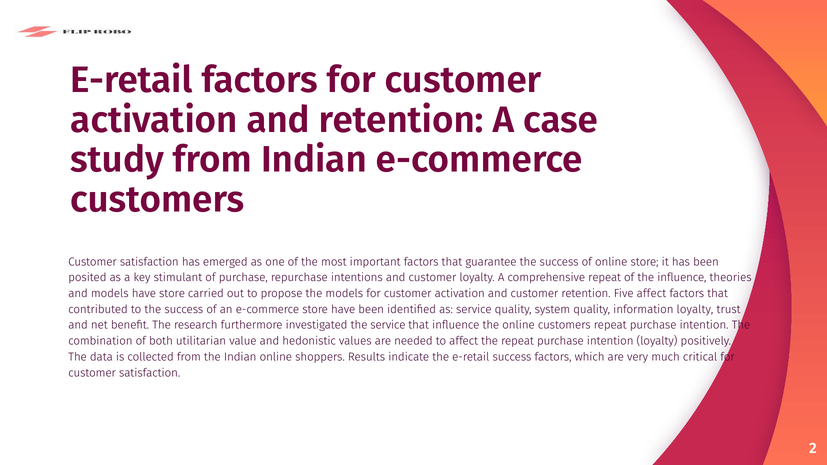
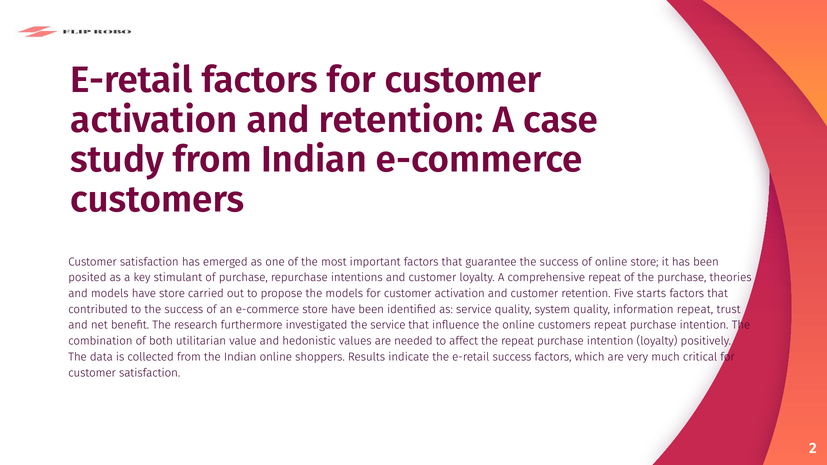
the influence: influence -> purchase (682, 278)
Five affect: affect -> starts (651, 294)
information loyalty: loyalty -> repeat (695, 309)
